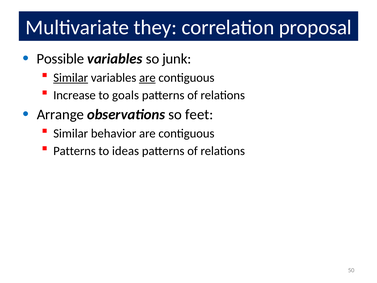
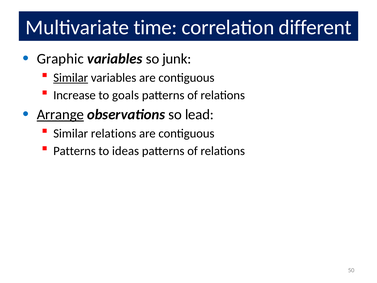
they: they -> time (155, 28)
proposal: proposal -> different (315, 28)
Possible: Possible -> Graphic (60, 59)
are underline: present -> none (147, 78)
Arrange underline: none -> present (60, 115)
feet: feet -> lead (199, 115)
Similar behavior: behavior -> relations (114, 133)
